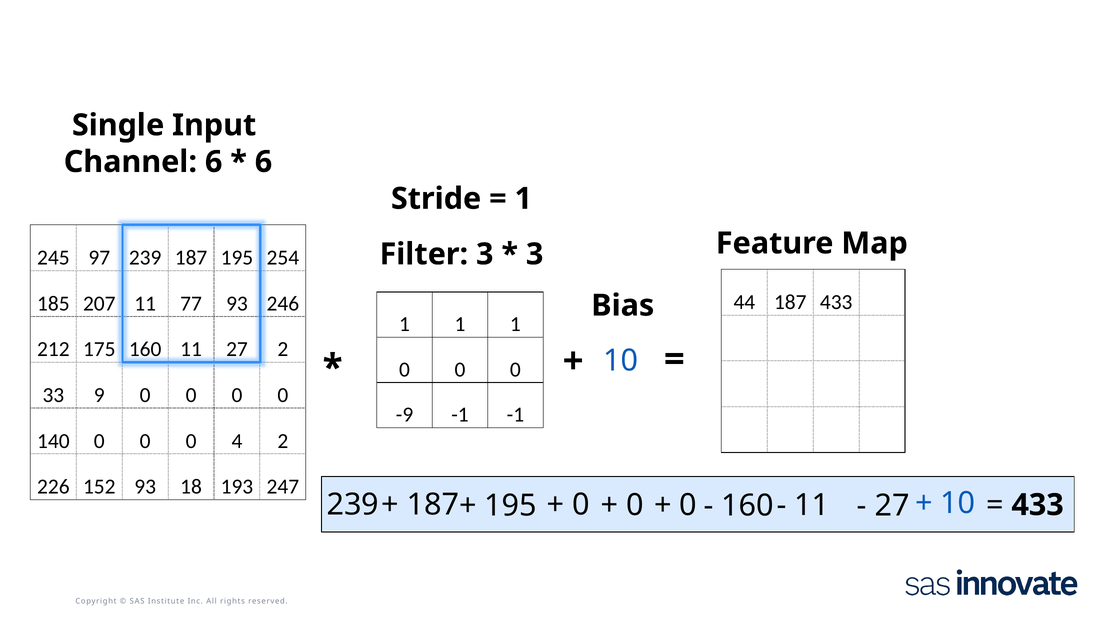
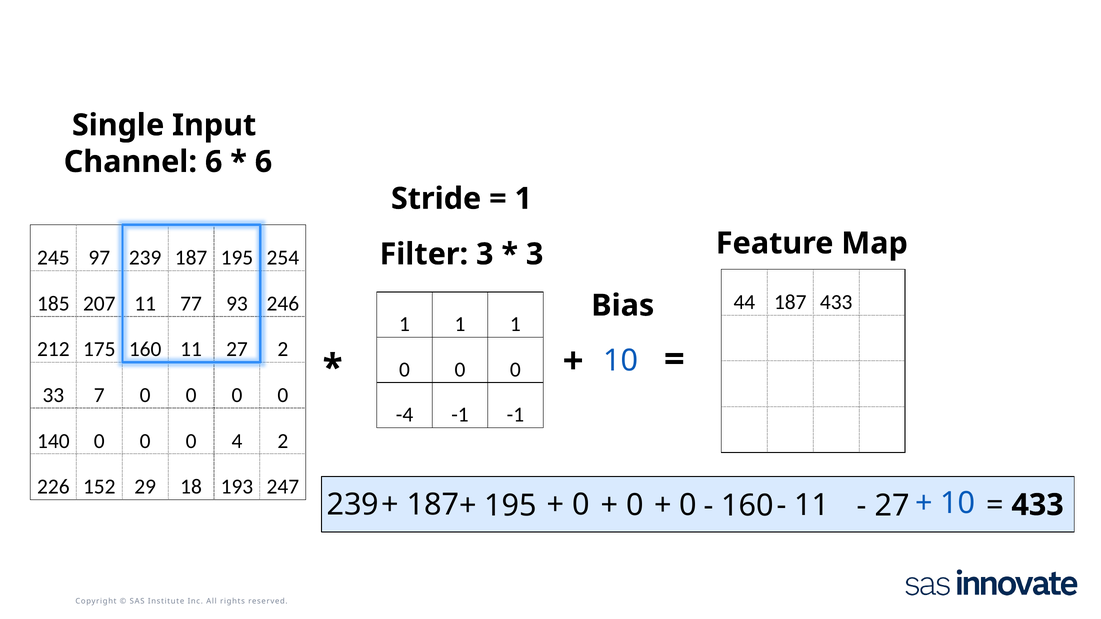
9: 9 -> 7 (99, 395)
-9: -9 -> -4 (405, 415)
152 93: 93 -> 29 (145, 487)
